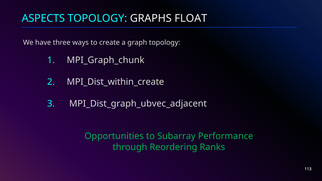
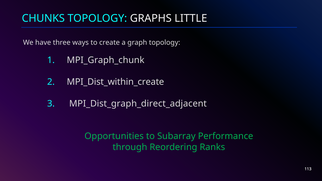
ASPECTS: ASPECTS -> CHUNKS (43, 18)
FLOAT: FLOAT -> LITTLE (191, 18)
MPI_Dist_graph_ubvec_adjacent: MPI_Dist_graph_ubvec_adjacent -> MPI_Dist_graph_direct_adjacent (138, 104)
